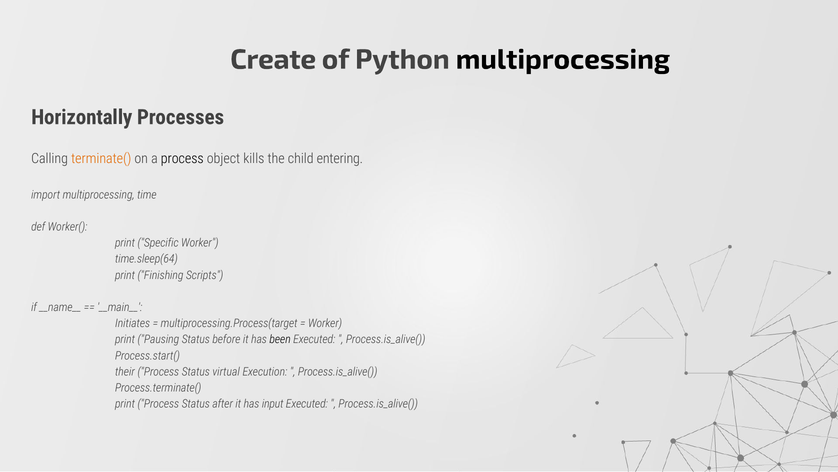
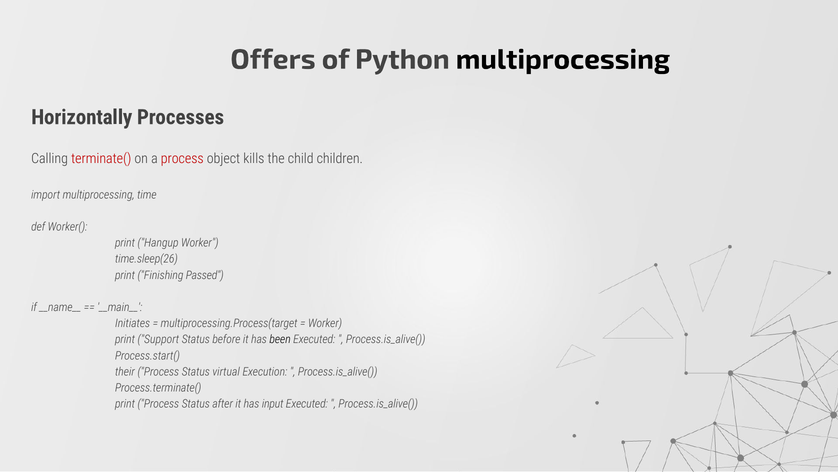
Create: Create -> Offers (273, 59)
terminate( colour: orange -> red (101, 159)
process colour: black -> red (182, 159)
entering: entering -> children (340, 159)
Specific: Specific -> Hangup (158, 243)
time.sleep(64: time.sleep(64 -> time.sleep(26 (146, 259)
Scripts: Scripts -> Passed (205, 275)
Pausing: Pausing -> Support (158, 339)
